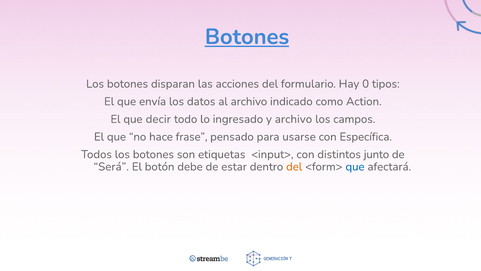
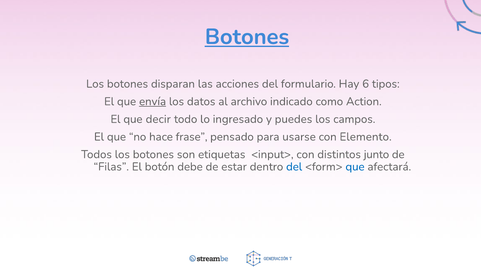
0: 0 -> 6 (366, 84)
envía underline: none -> present (153, 101)
y archivo: archivo -> puedes (293, 119)
Específica: Específica -> Elemento (366, 137)
Será: Será -> Filas (111, 166)
del colour: orange -> blue (294, 166)
